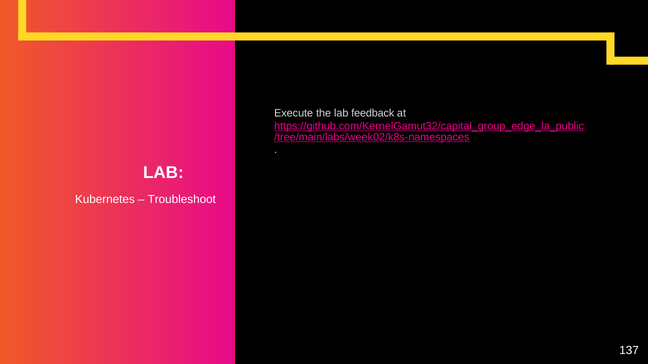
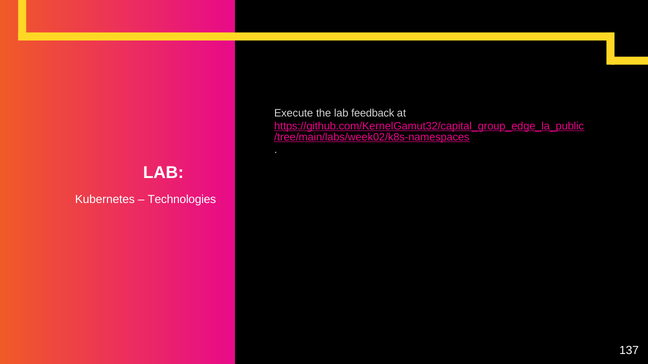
Troubleshoot: Troubleshoot -> Technologies (182, 200)
